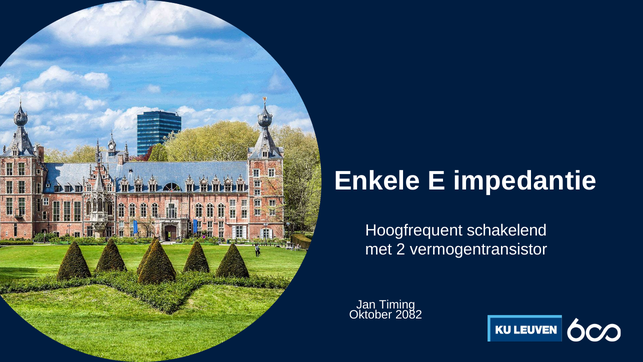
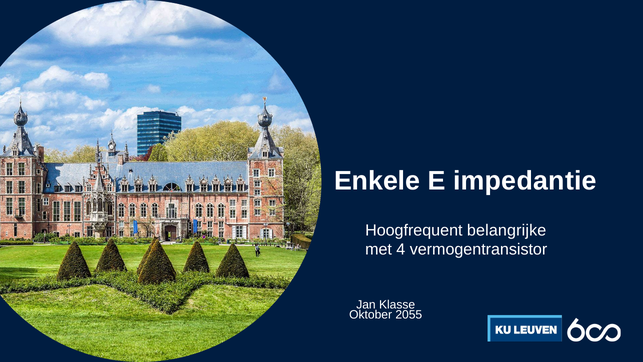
schakelend: schakelend -> belangrijke (507, 230)
2: 2 -> 4 (401, 249)
Timing: Timing -> Klasse (397, 305)
2082: 2082 -> 2055 (409, 314)
